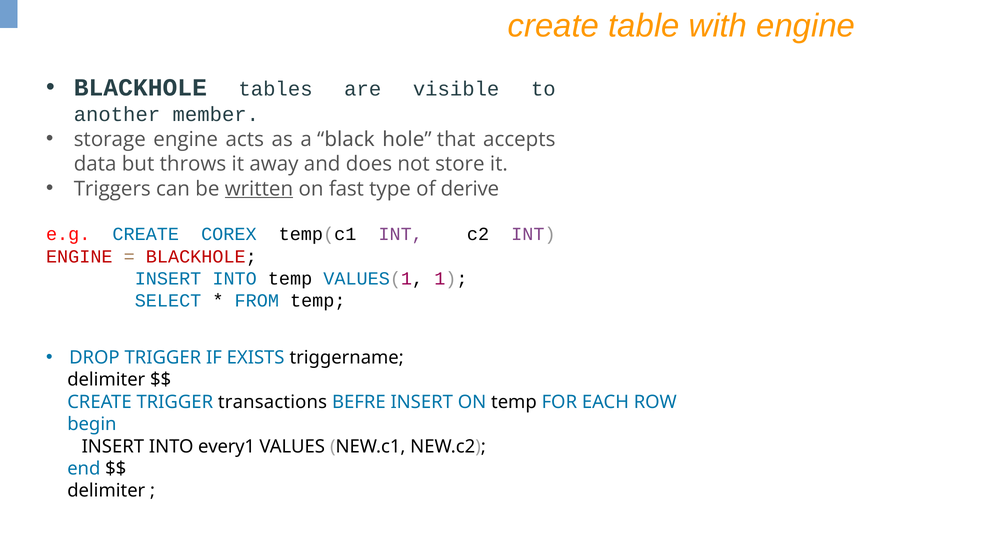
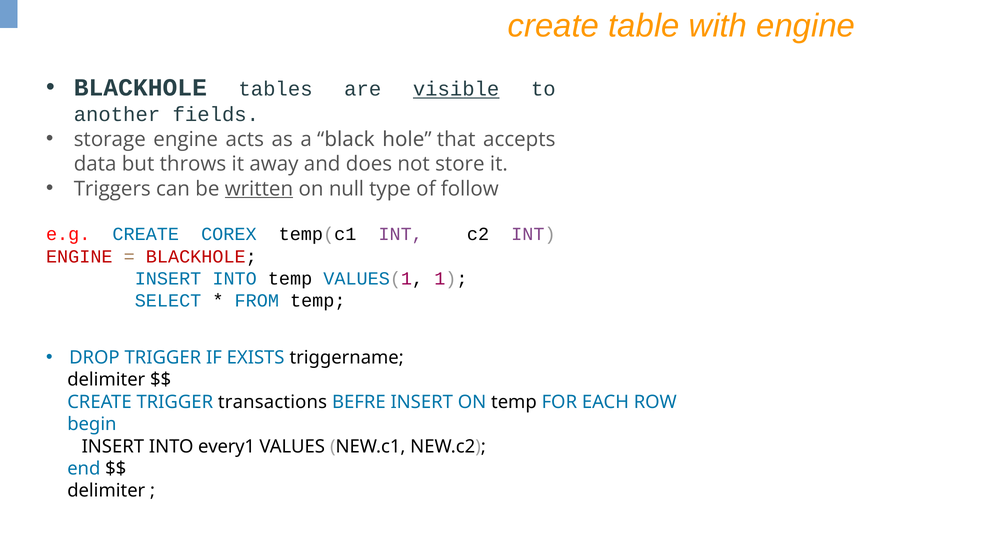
visible underline: none -> present (456, 89)
member: member -> fields (216, 115)
fast: fast -> null (346, 189)
derive: derive -> follow (470, 189)
